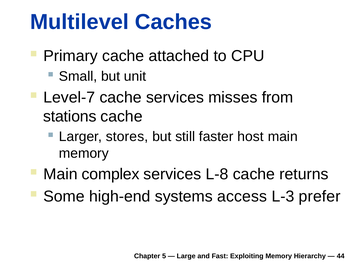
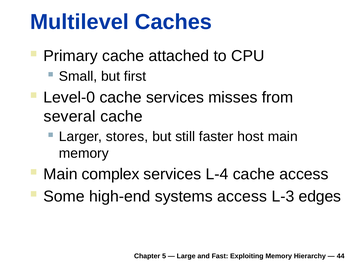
unit: unit -> first (135, 76)
Level-7: Level-7 -> Level-0 (69, 97)
stations: stations -> several (70, 116)
L-8: L-8 -> L-4 (217, 174)
cache returns: returns -> access (304, 174)
prefer: prefer -> edges (320, 197)
